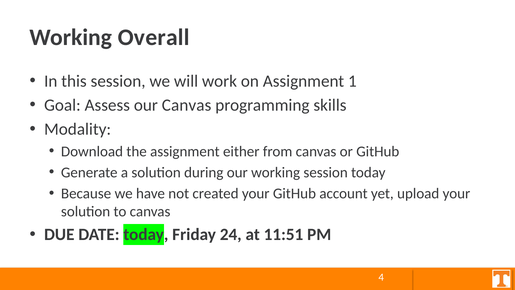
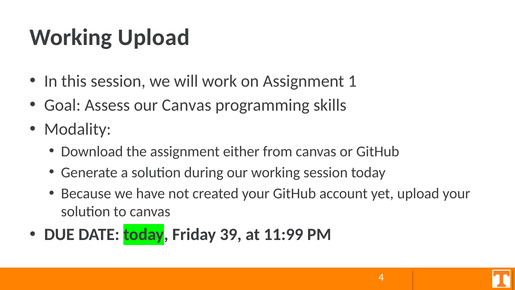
Working Overall: Overall -> Upload (154, 37)
24: 24 -> 39 (231, 234)
11:51: 11:51 -> 11:99 (283, 234)
